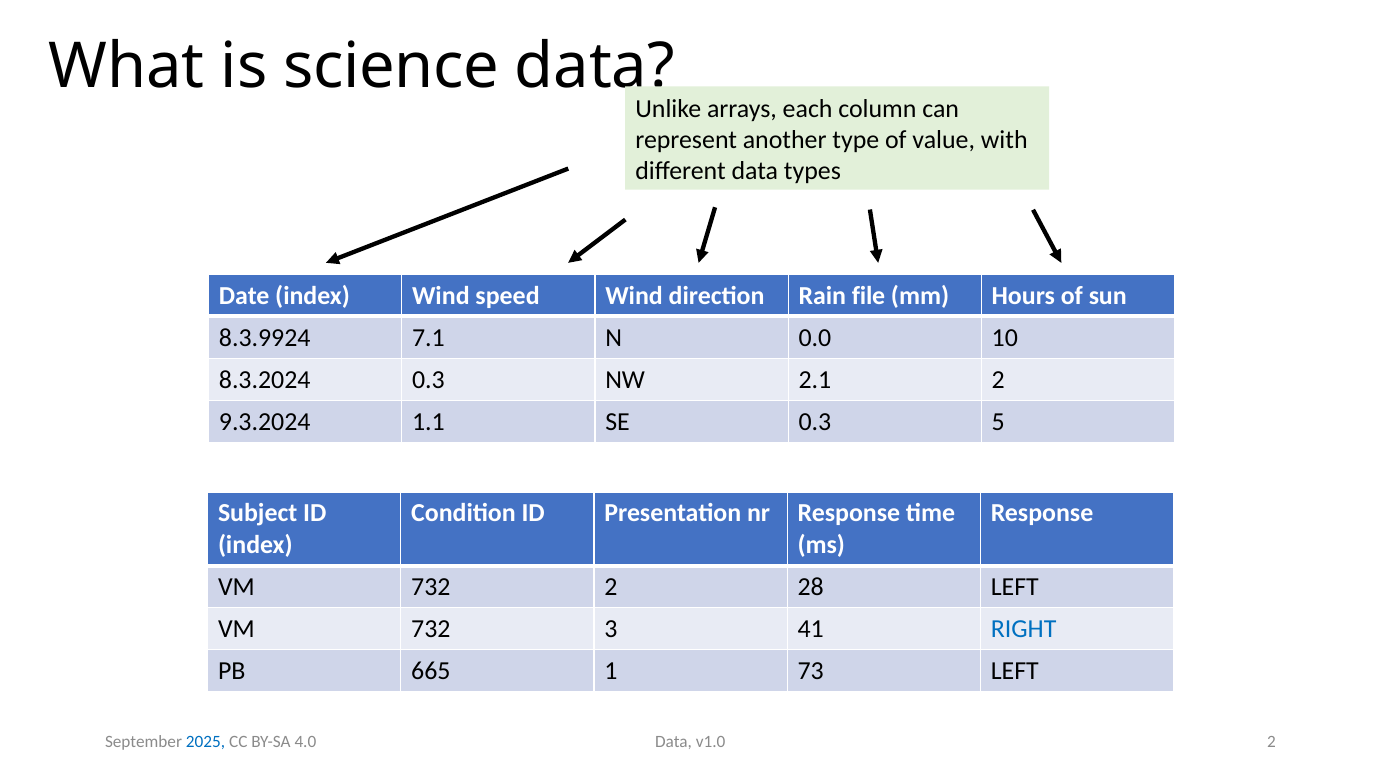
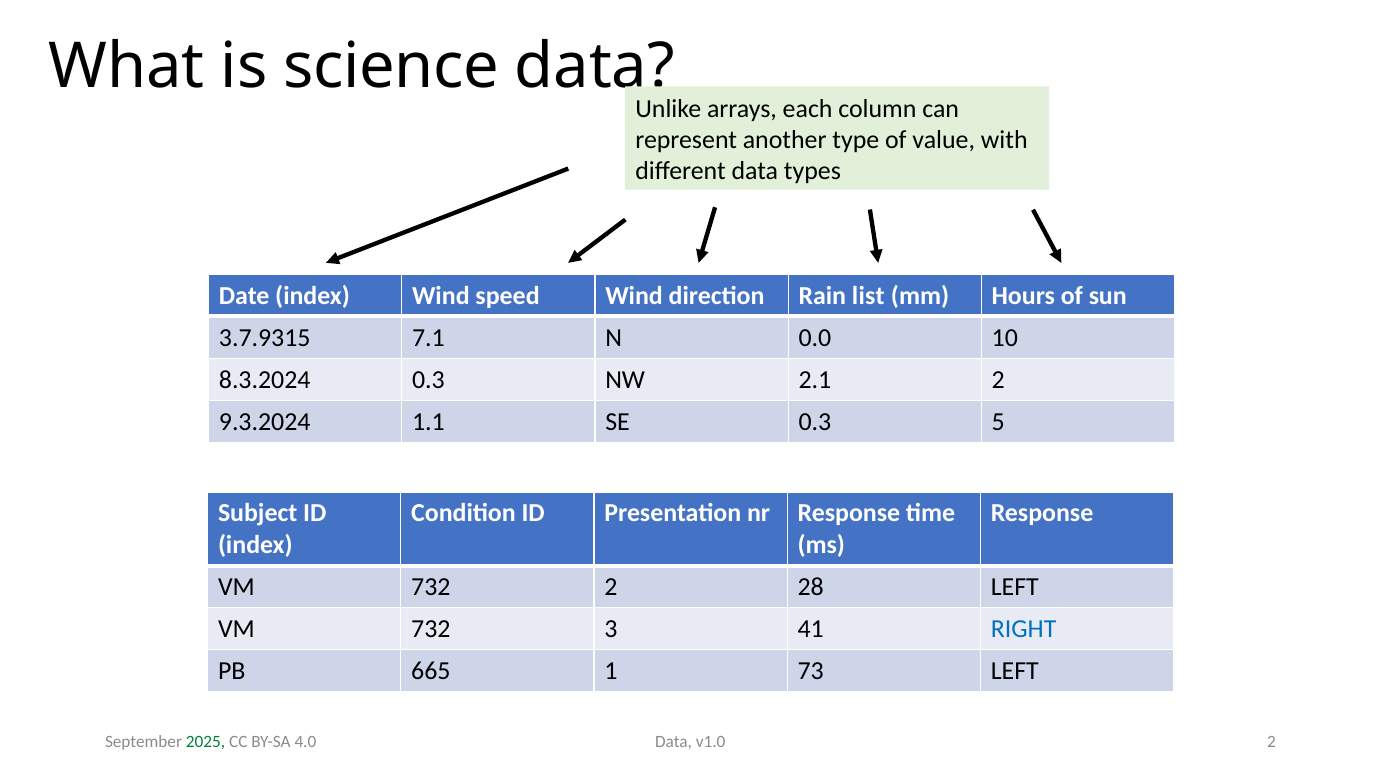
file: file -> list (868, 296)
8.3.9924: 8.3.9924 -> 3.7.9315 (265, 338)
2025 colour: blue -> green (206, 742)
